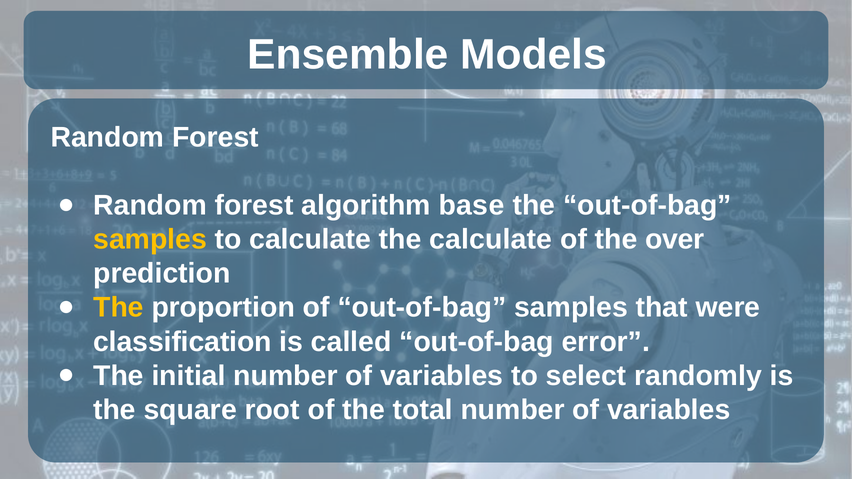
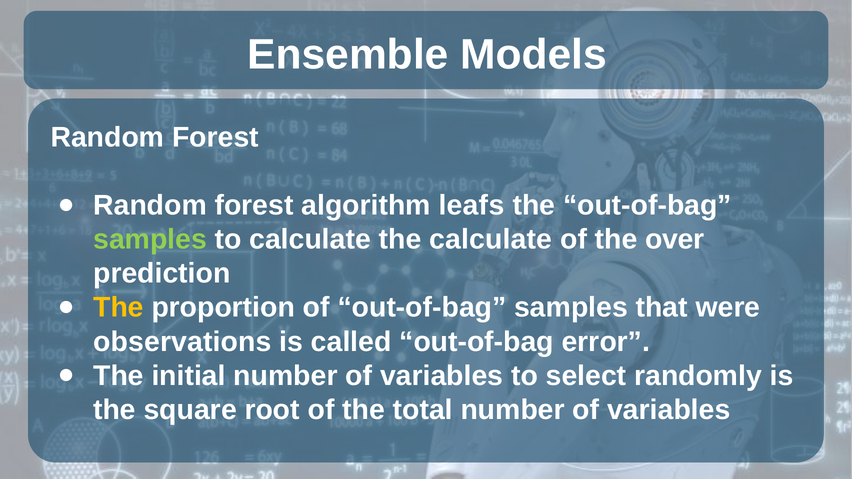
base: base -> leafs (472, 206)
samples colour: yellow -> light green (150, 240)
classification: classification -> observations (182, 342)
